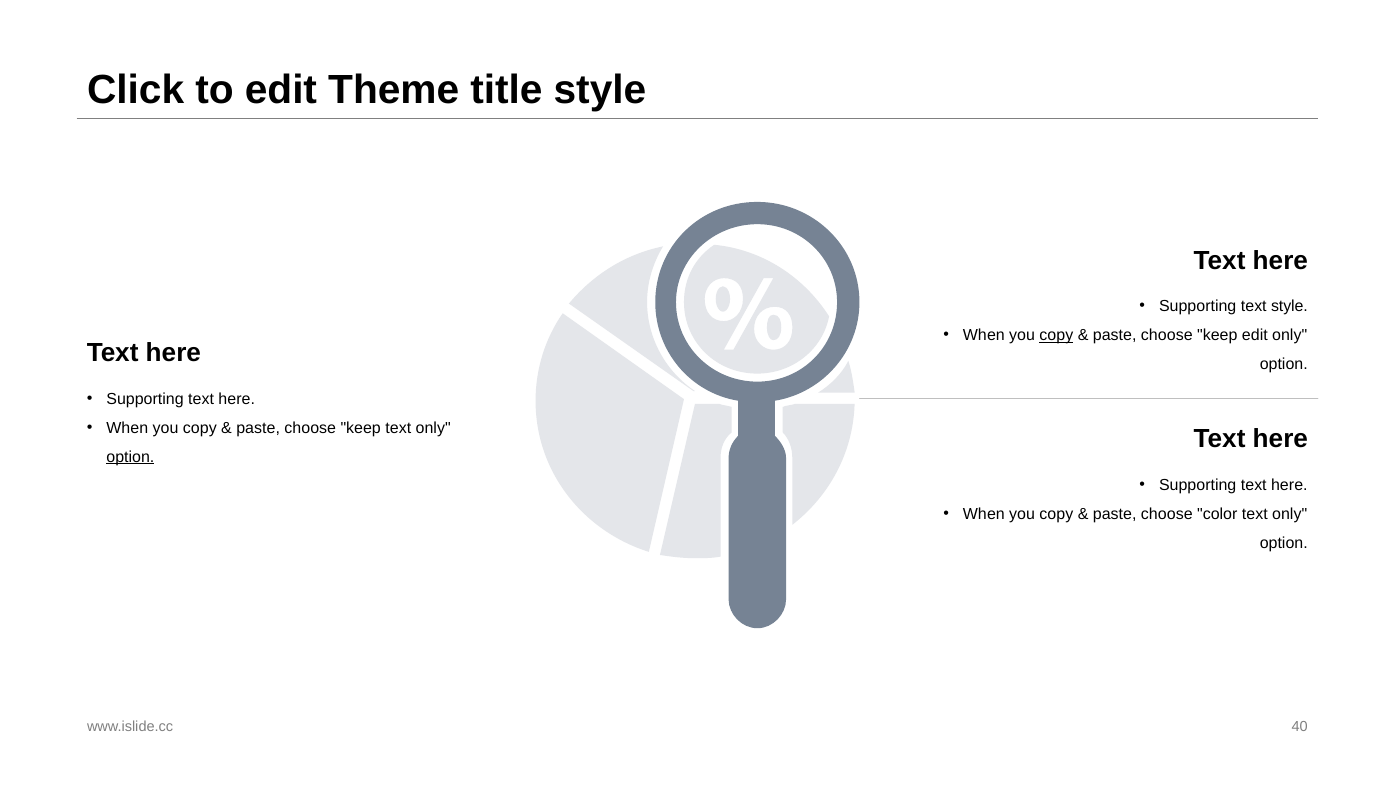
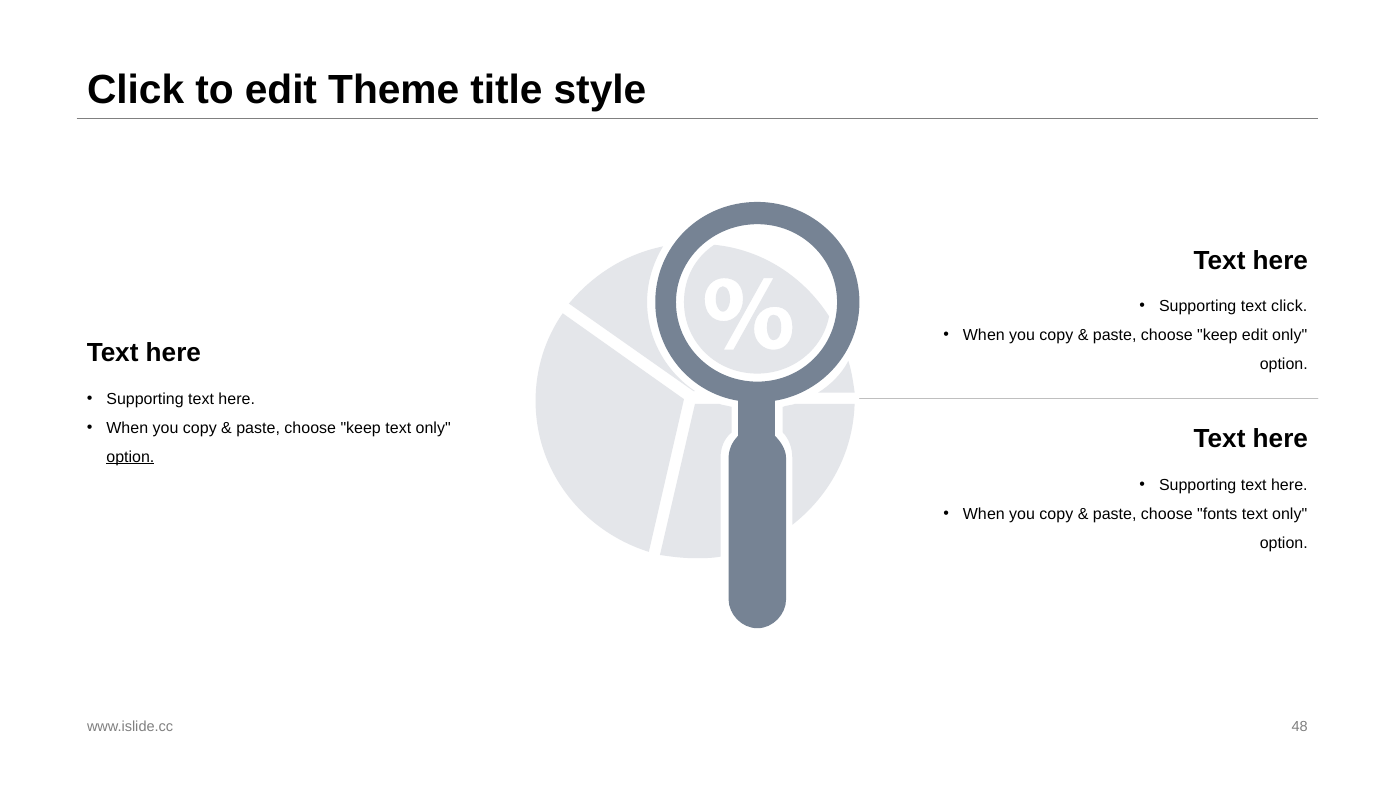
text style: style -> click (1289, 307)
copy underline: present -> none (1056, 335)
color: color -> fonts (1217, 514)
40: 40 -> 48 (1300, 727)
